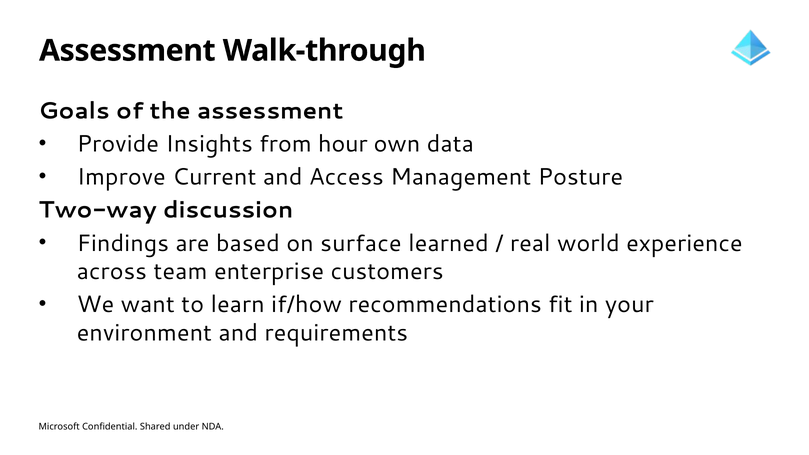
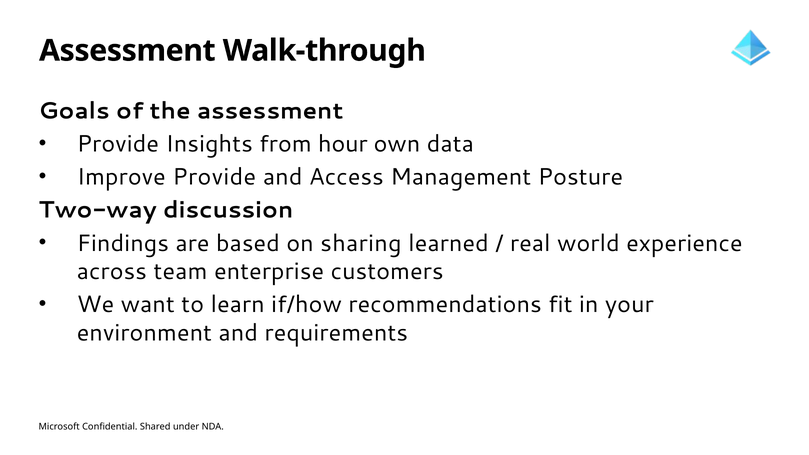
Improve Current: Current -> Provide (214, 177)
surface: surface -> sharing (361, 243)
